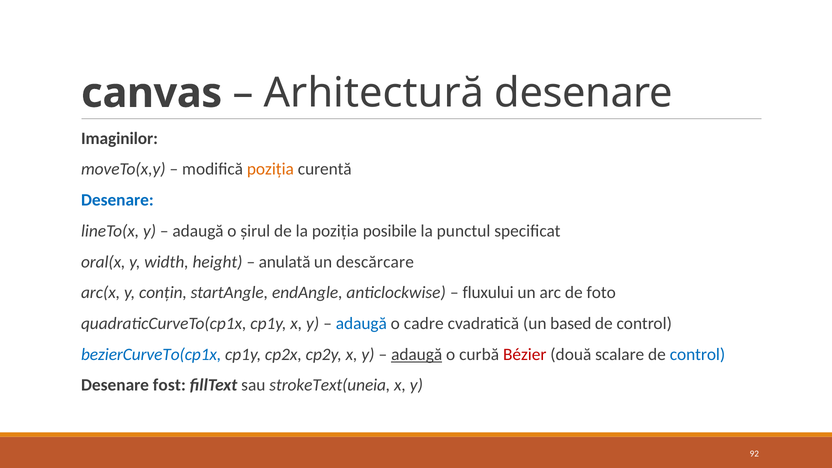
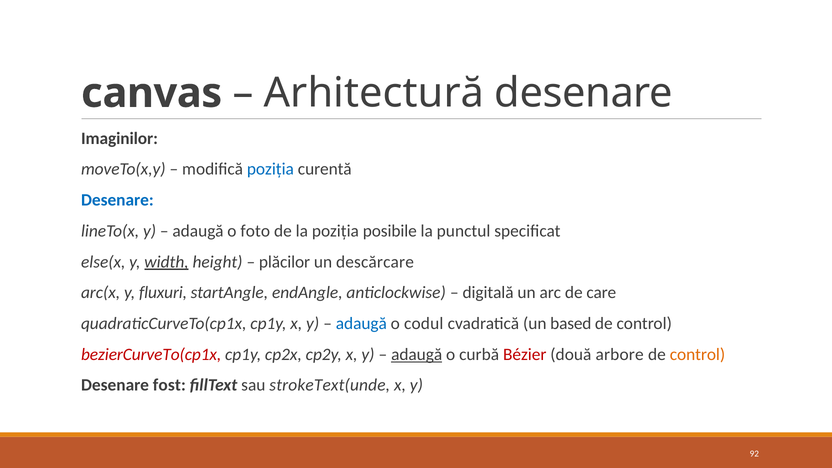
poziția colour: orange -> blue (270, 169)
șirul: șirul -> foto (255, 231)
oral(x: oral(x -> else(x (103, 262)
width underline: none -> present (166, 262)
anulată: anulată -> plăcilor (285, 262)
conțin: conțin -> fluxuri (163, 293)
fluxului: fluxului -> digitală (488, 293)
foto: foto -> care (601, 293)
cadre: cadre -> codul (424, 324)
bezierCurveTo(cp1x colour: blue -> red (151, 354)
scalare: scalare -> arbore (620, 354)
control colour: blue -> orange (697, 354)
strokeText(uneia: strokeText(uneia -> strokeText(unde (330, 385)
